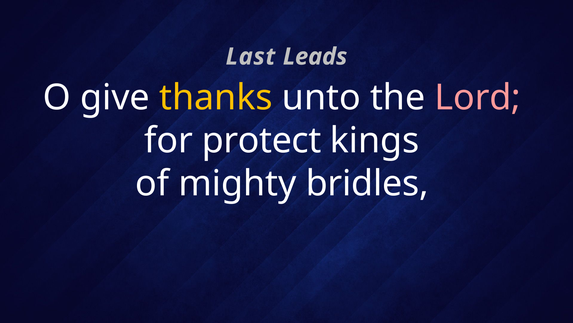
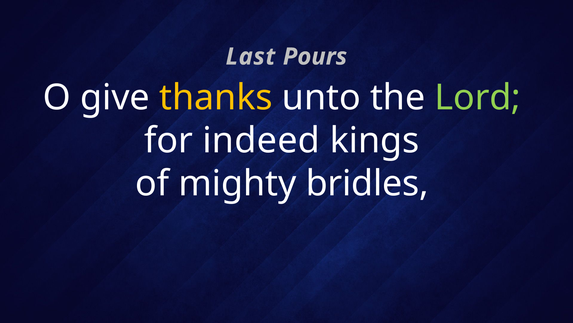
Leads: Leads -> Pours (315, 57)
Lord colour: pink -> light green (478, 97)
protect: protect -> indeed (261, 140)
